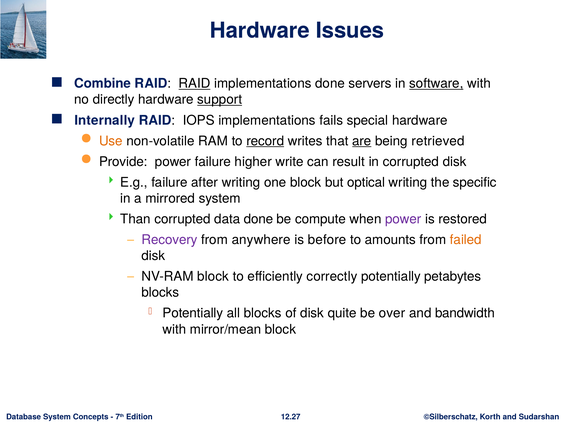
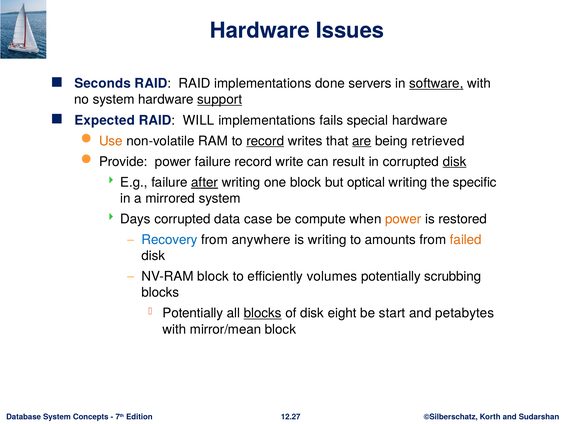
Combine: Combine -> Seconds (103, 84)
RAID underline: present -> none (195, 84)
no directly: directly -> system (114, 100)
Internally: Internally -> Expected (105, 120)
IOPS: IOPS -> WILL (199, 120)
failure higher: higher -> record (253, 162)
disk underline: none -> present (455, 162)
after underline: none -> present (205, 182)
Than: Than -> Days (135, 219)
data done: done -> case (258, 219)
power colour: purple -> orange (403, 219)
Recovery colour: purple -> blue (169, 240)
is before: before -> writing (327, 240)
correctly: correctly -> volumes (332, 276)
petabytes: petabytes -> scrubbing (453, 276)
blocks underline: none -> present (263, 313)
quite: quite -> eight (342, 313)
over: over -> start (392, 313)
bandwidth: bandwidth -> petabytes (465, 313)
